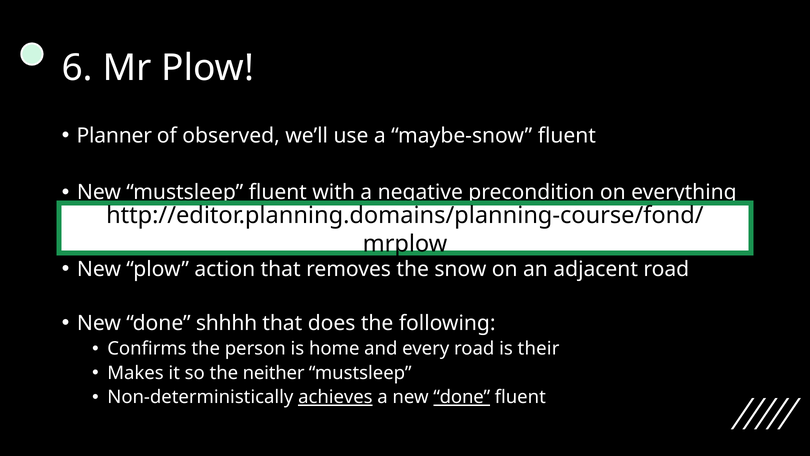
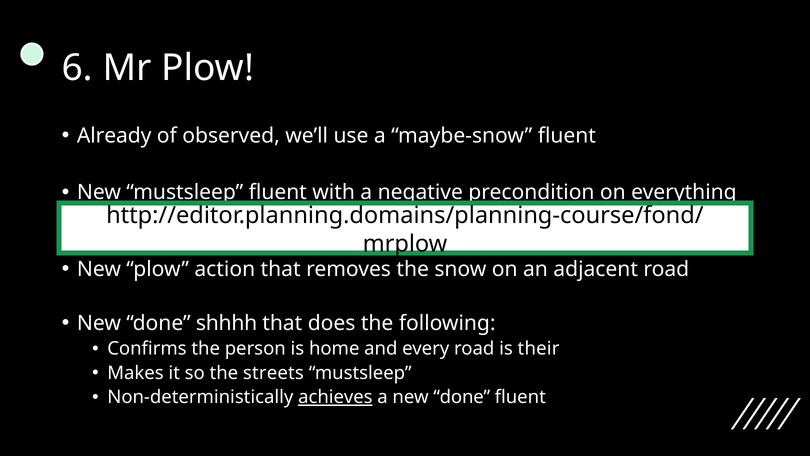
Planner: Planner -> Already (114, 136)
neither: neither -> streets (273, 373)
done underline: present -> none (462, 397)
